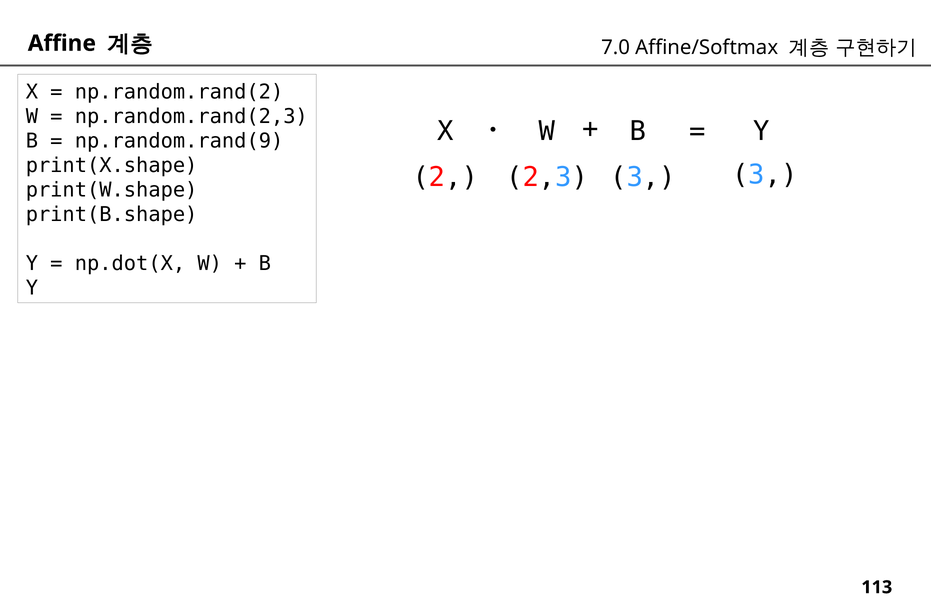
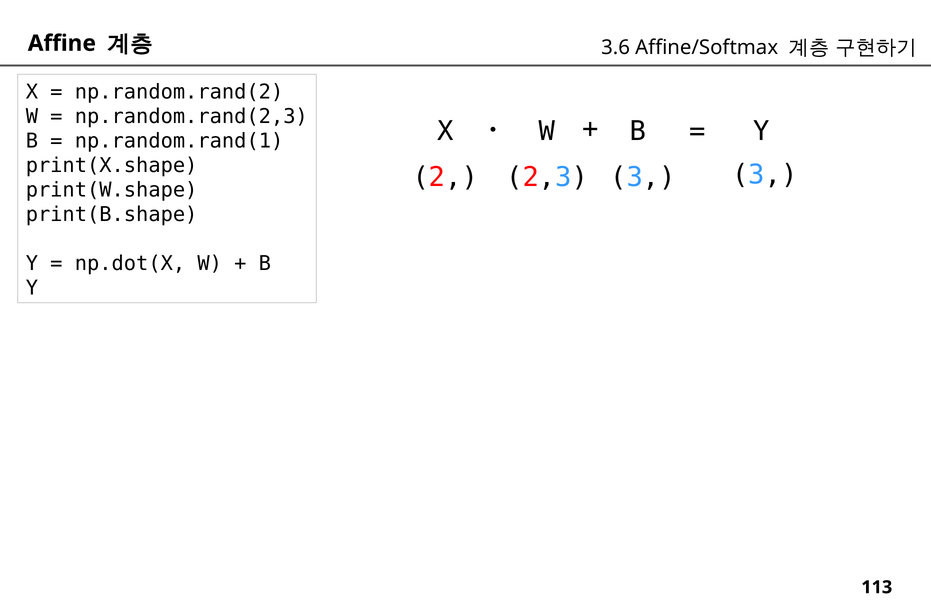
7.0: 7.0 -> 3.6 (616, 48)
np.random.rand(9: np.random.rand(9 -> np.random.rand(1 (179, 141)
